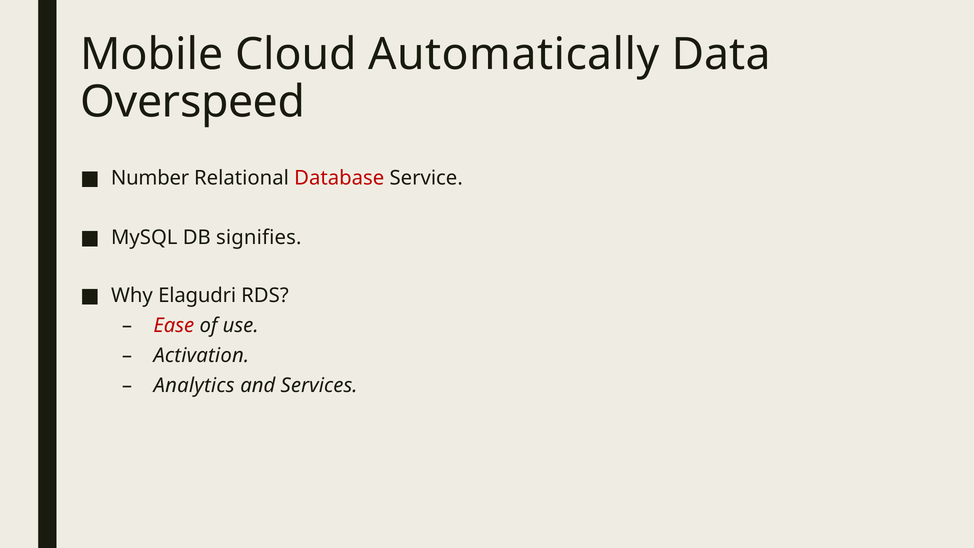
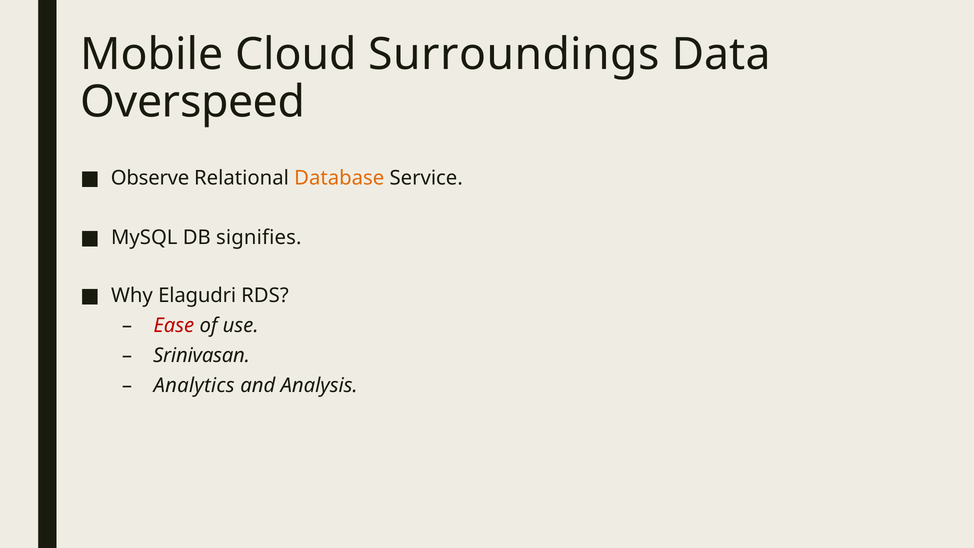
Automatically: Automatically -> Surroundings (514, 54)
Number: Number -> Observe (150, 178)
Database colour: red -> orange (339, 178)
Activation: Activation -> Srinivasan (201, 355)
Services: Services -> Analysis (319, 385)
